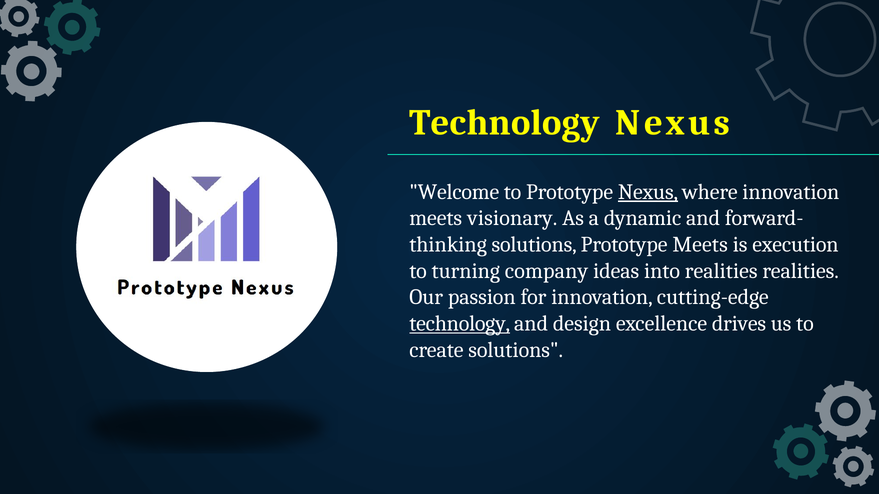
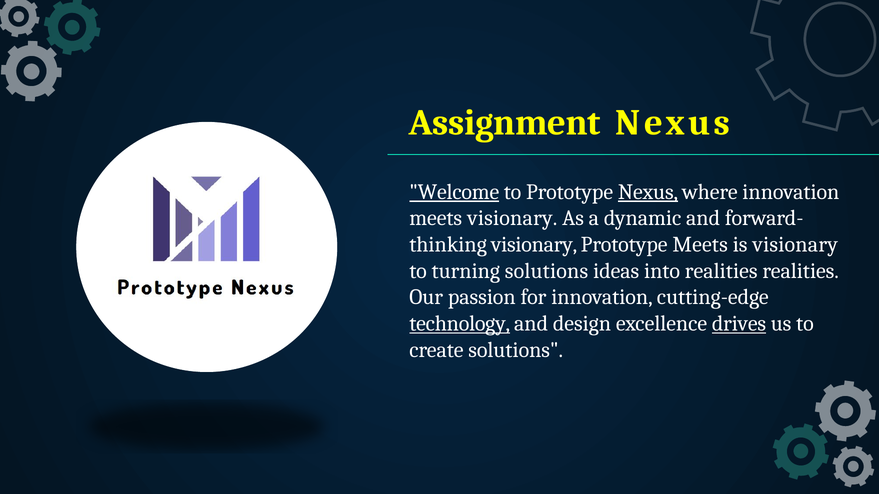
Technology: Technology -> Assignment (505, 123)
Welcome underline: none -> present (454, 192)
solutions: solutions -> visionary (534, 245)
is execution: execution -> visionary (795, 245)
turning company: company -> solutions (547, 271)
drives underline: none -> present (739, 324)
